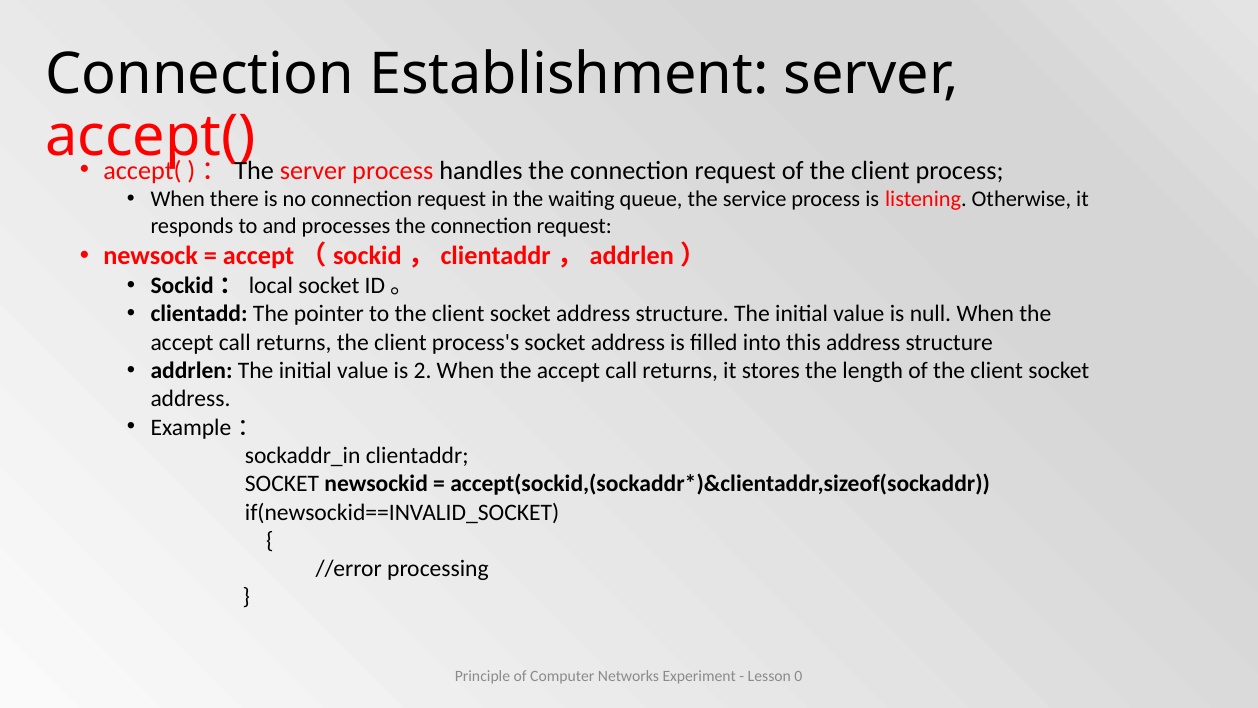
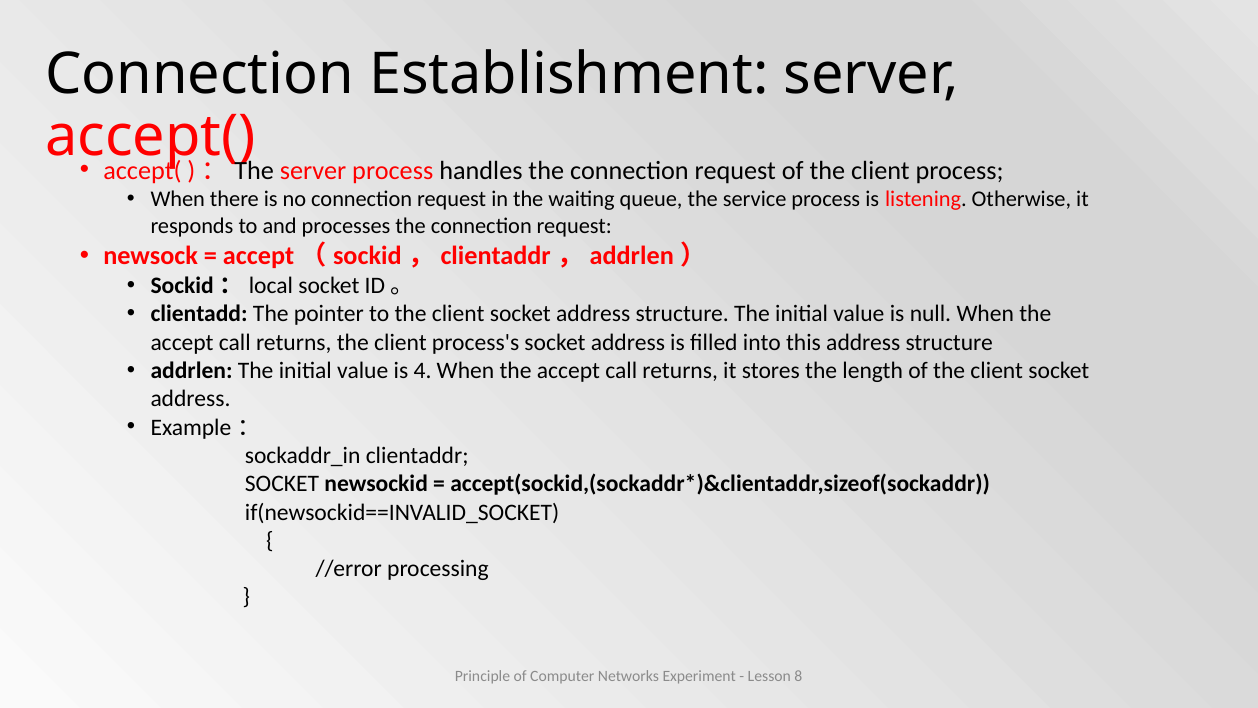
2: 2 -> 4 (423, 370)
0: 0 -> 8 (798, 676)
